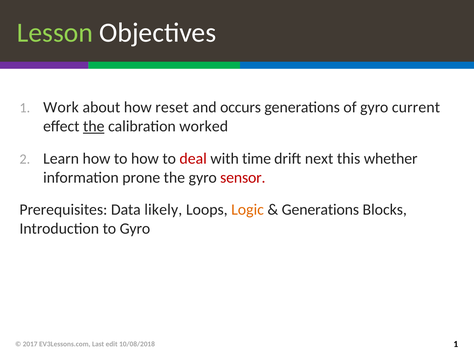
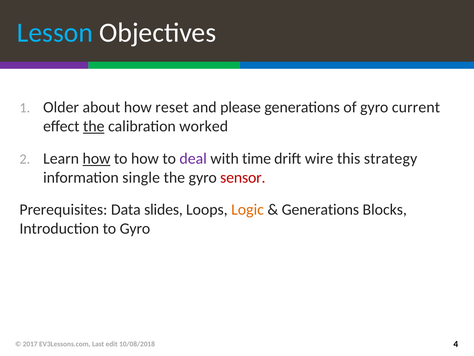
Lesson colour: light green -> light blue (55, 33)
Work: Work -> Older (61, 107)
occurs: occurs -> please (241, 107)
how underline: none -> present (96, 158)
deal colour: red -> purple (193, 158)
next: next -> wire (319, 158)
whether: whether -> strategy (391, 158)
prone: prone -> single (141, 177)
likely: likely -> slides (163, 209)
10/08/2018 1: 1 -> 4 (456, 344)
